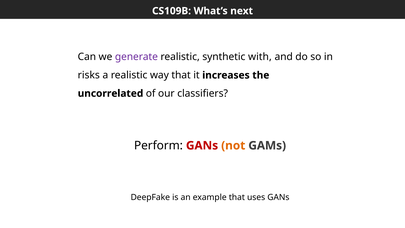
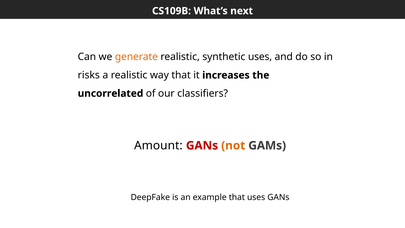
generate colour: purple -> orange (136, 57)
synthetic with: with -> uses (260, 57)
Perform: Perform -> Amount (158, 145)
